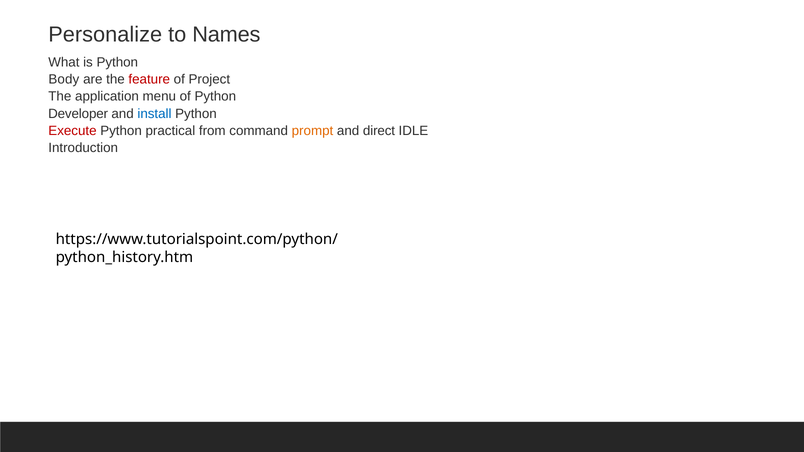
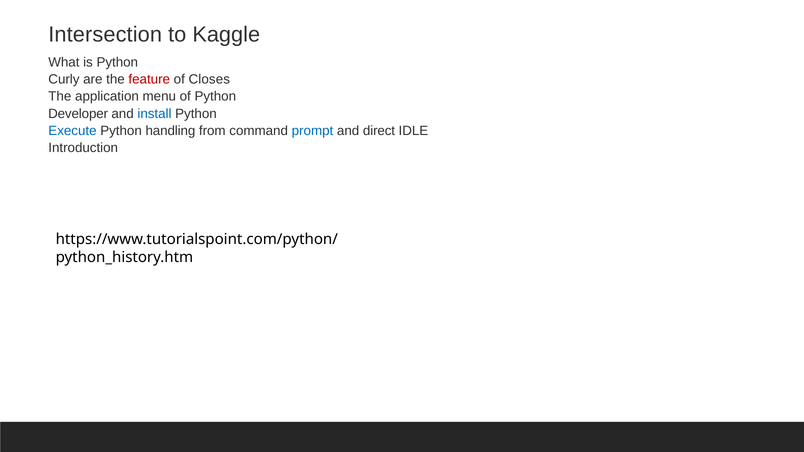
Personalize: Personalize -> Intersection (105, 35)
Names: Names -> Kaggle (226, 35)
Body: Body -> Curly (64, 79)
Project: Project -> Closes (209, 79)
Execute colour: red -> blue (72, 131)
practical: practical -> handling (170, 131)
prompt colour: orange -> blue (312, 131)
